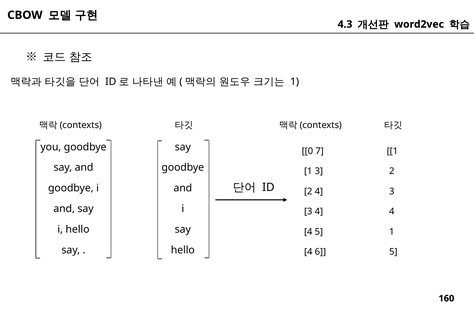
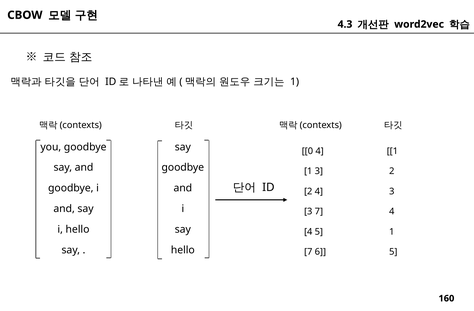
0 7: 7 -> 4 (320, 151)
4: 4 -> 7 (319, 212)
4: 4 -> 7 (308, 252)
